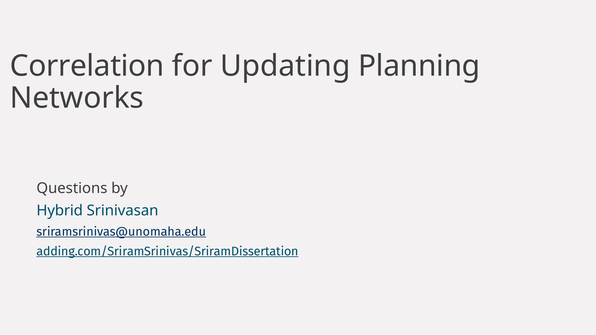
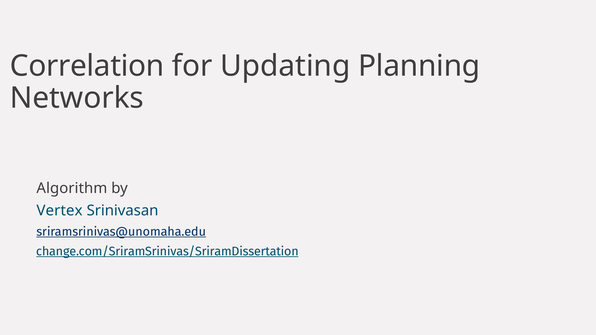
Questions: Questions -> Algorithm (72, 189)
Hybrid: Hybrid -> Vertex (60, 211)
adding.com/SriramSrinivas/SriramDissertation: adding.com/SriramSrinivas/SriramDissertation -> change.com/SriramSrinivas/SriramDissertation (168, 251)
